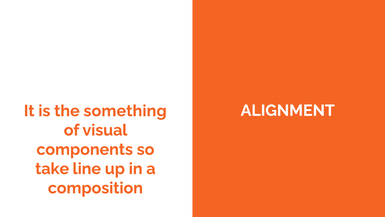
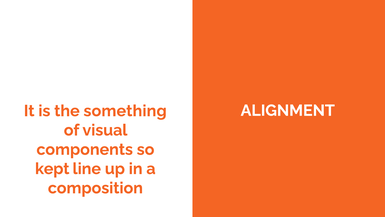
take: take -> kept (52, 168)
